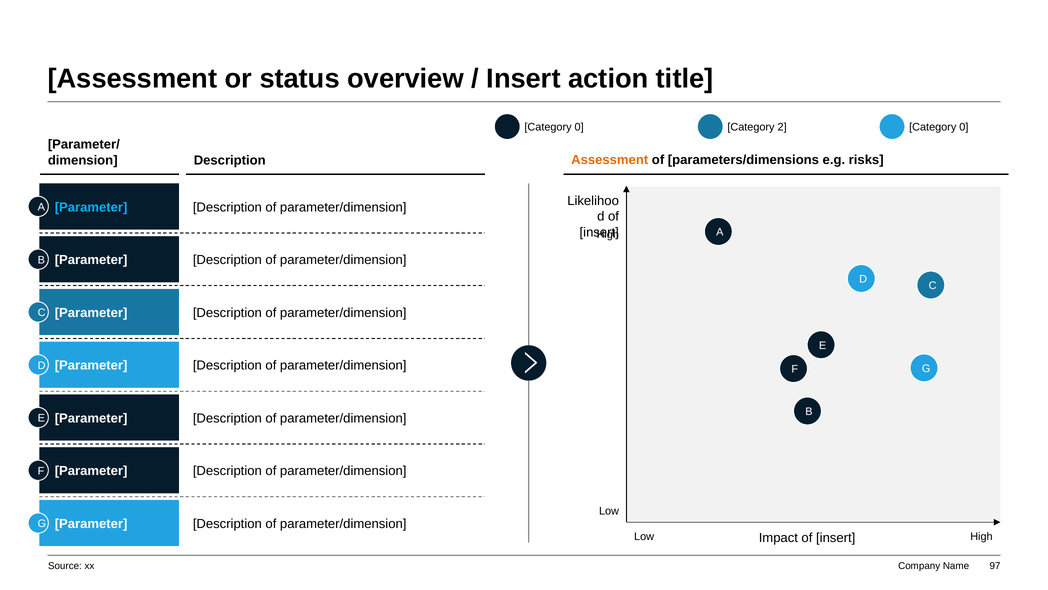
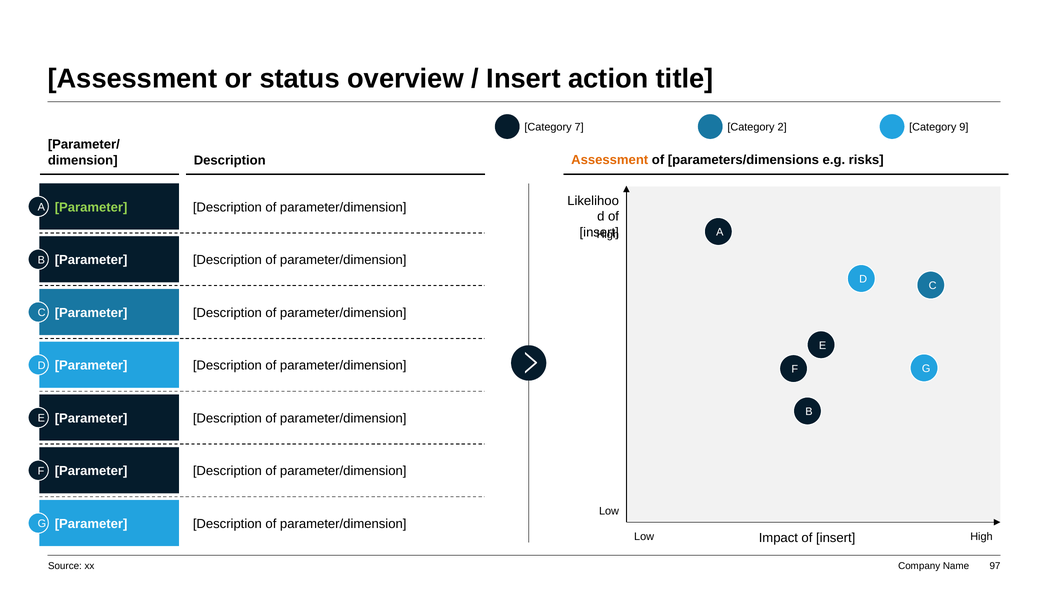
0: 0 -> 7 (579, 127)
0: 0 -> 9 (964, 127)
Parameter colour: light blue -> light green (91, 207)
